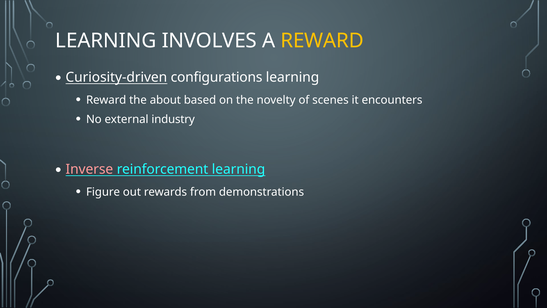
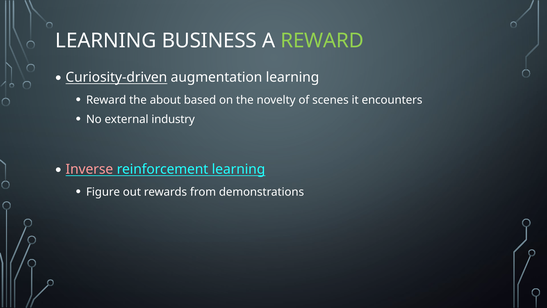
INVOLVES: INVOLVES -> BUSINESS (209, 41)
REWARD colour: yellow -> light green (322, 41)
configurations: configurations -> augmentation (216, 77)
